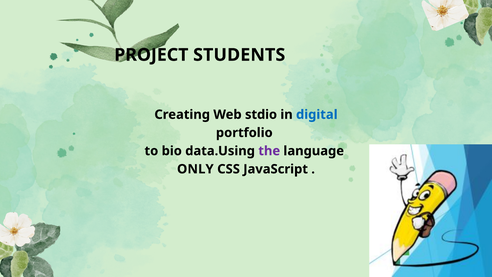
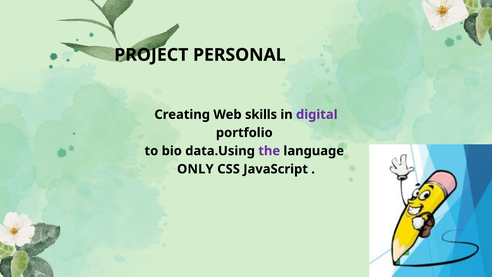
STUDENTS: STUDENTS -> PERSONAL (239, 55)
stdio: stdio -> skills (261, 114)
digital colour: blue -> purple (317, 114)
